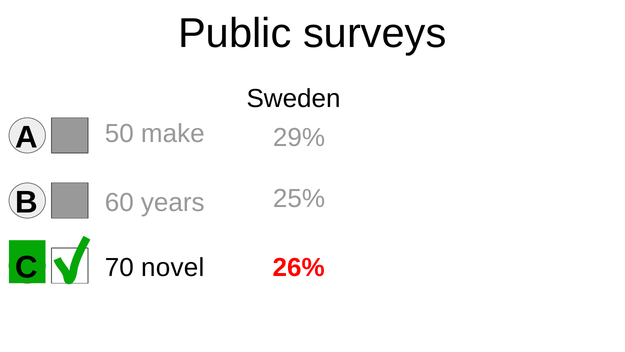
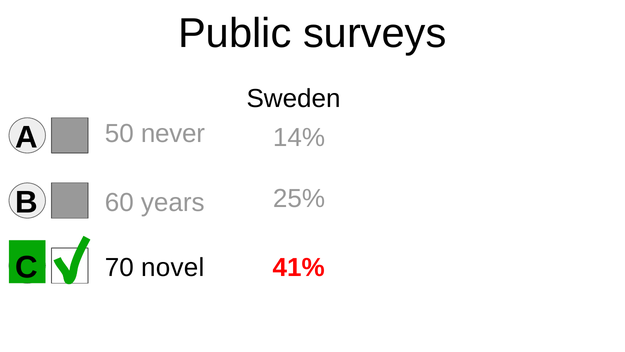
make: make -> never (173, 134)
29%: 29% -> 14% (299, 137)
26%: 26% -> 41% (299, 267)
